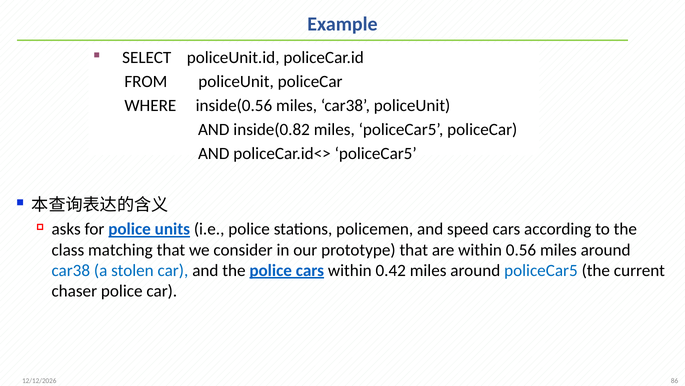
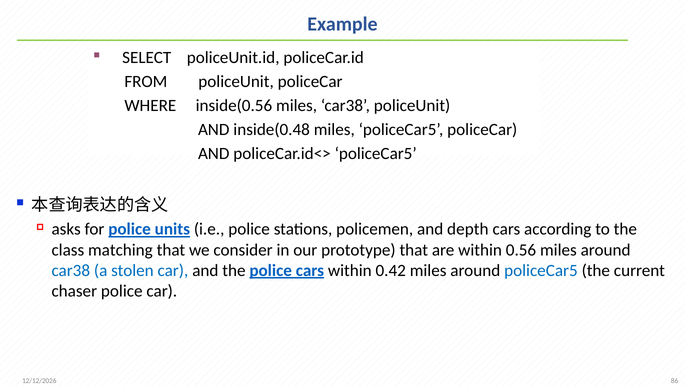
inside(0.82: inside(0.82 -> inside(0.48 (272, 129)
speed: speed -> depth (468, 229)
